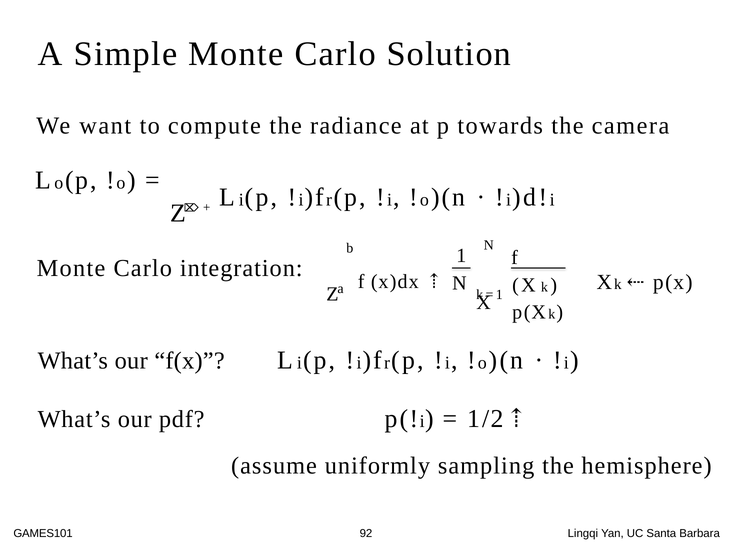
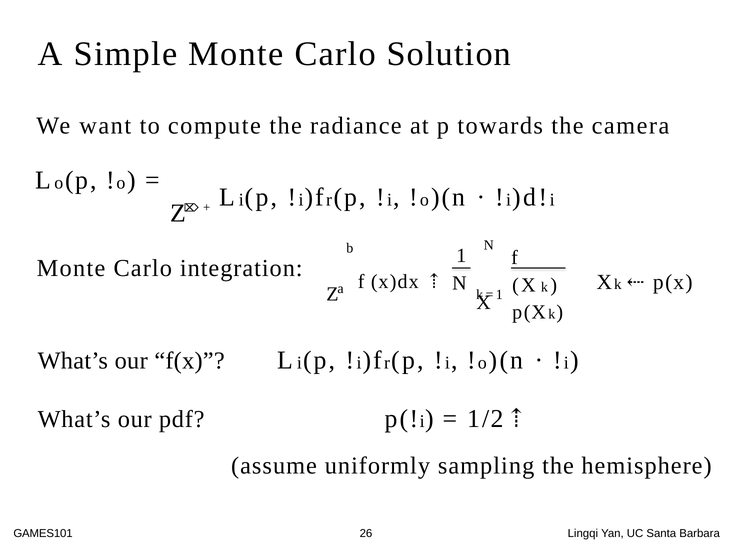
92: 92 -> 26 (366, 533)
